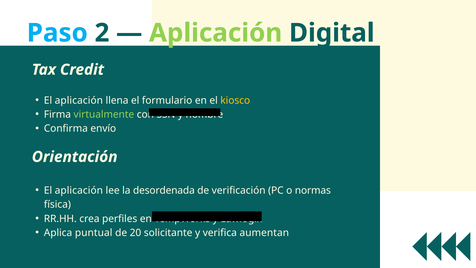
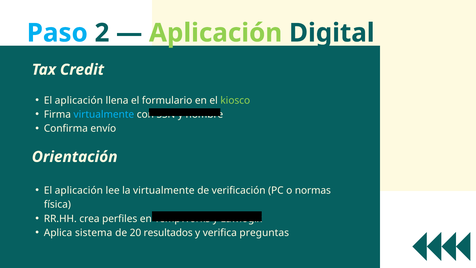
kiosco colour: yellow -> light green (235, 100)
virtualmente colour: light green -> light blue (104, 114)
la desordenada: desordenada -> virtualmente (164, 190)
puntual: puntual -> sistema (94, 233)
solicitante: solicitante -> resultados (168, 233)
aumentan: aumentan -> preguntas (264, 233)
